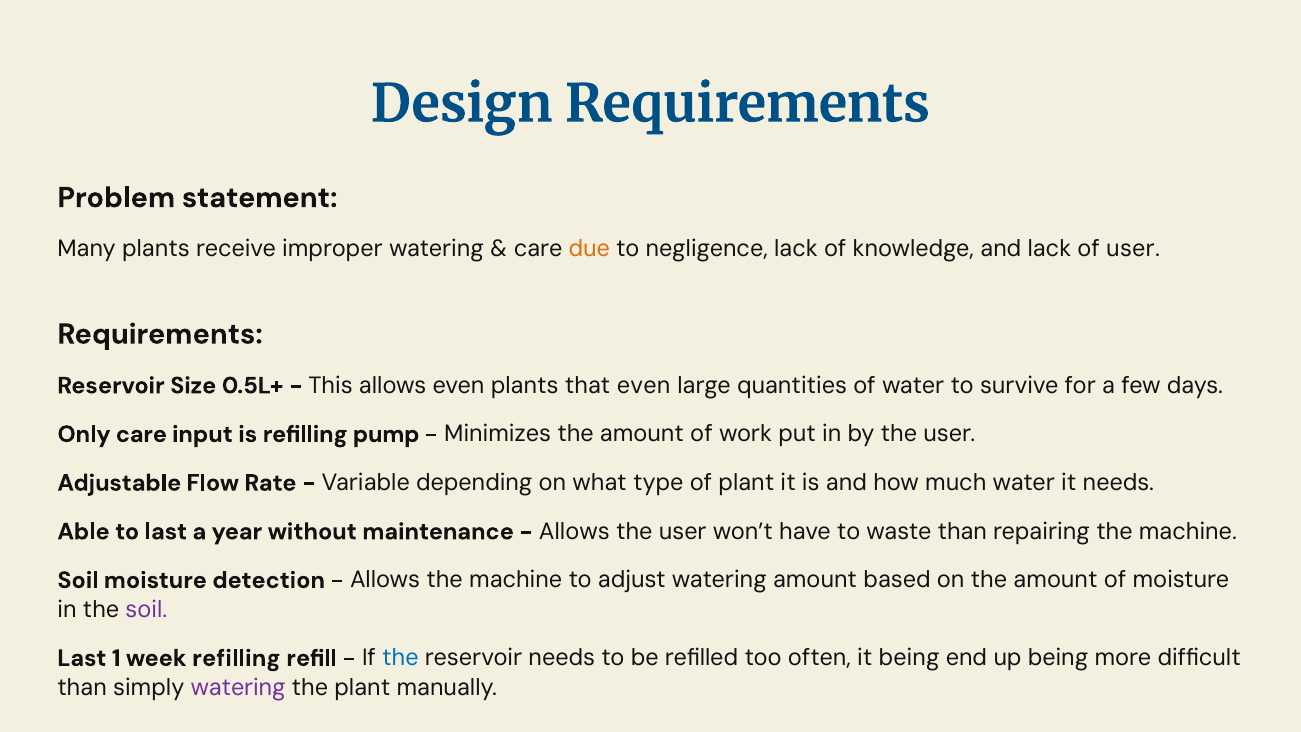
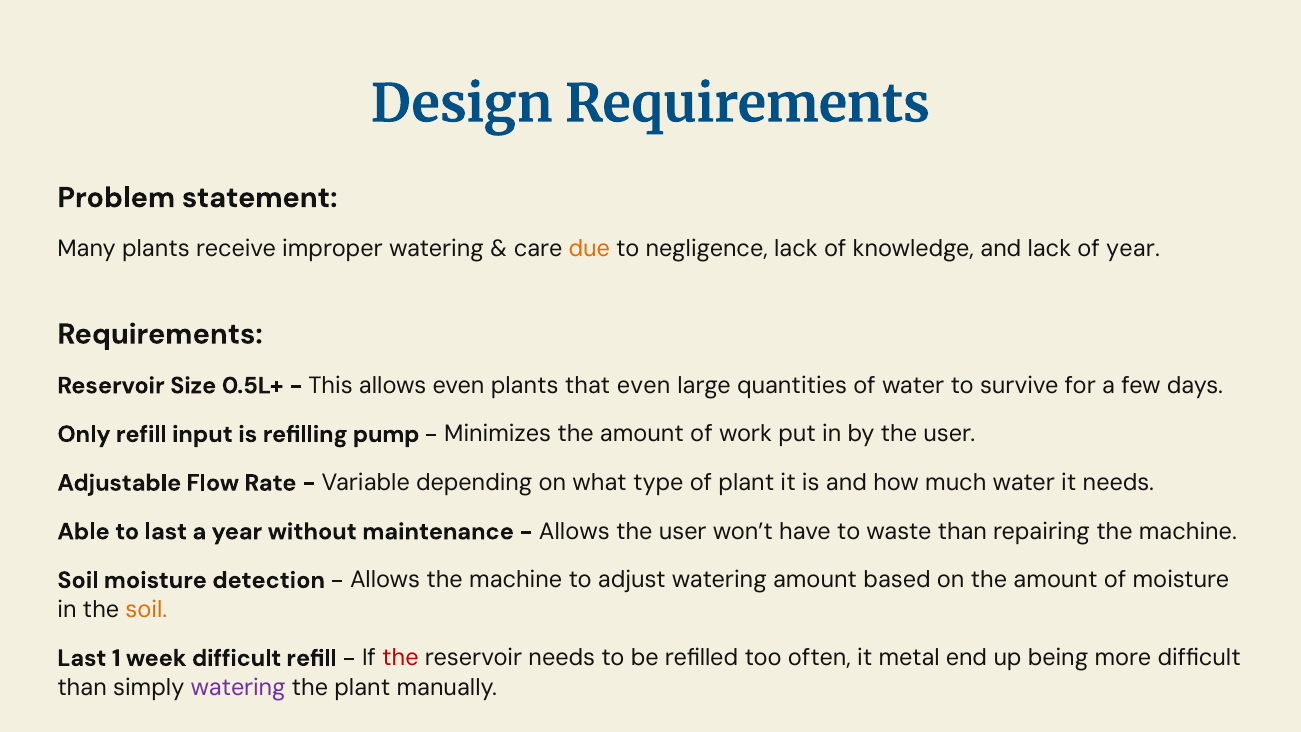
of user: user -> year (1133, 249)
Only care: care -> refill (141, 434)
soil colour: purple -> orange (146, 609)
week refilling: refilling -> difficult (237, 658)
the colour: blue -> red (400, 658)
it being: being -> metal (909, 658)
